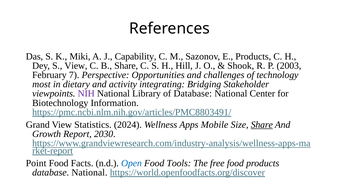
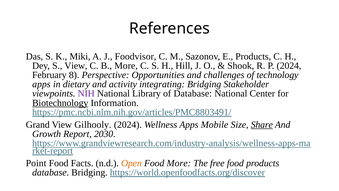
Capability: Capability -> Foodvisor (136, 56)
B Share: Share -> More (126, 66)
P 2003: 2003 -> 2024 (289, 66)
7: 7 -> 8 (74, 75)
most: most -> apps (41, 84)
Biotechnology underline: none -> present (60, 103)
Statistics: Statistics -> Gilhooly (93, 124)
Open colour: blue -> orange (131, 163)
Food Tools: Tools -> More (179, 163)
National: National -> Bridging (89, 172)
